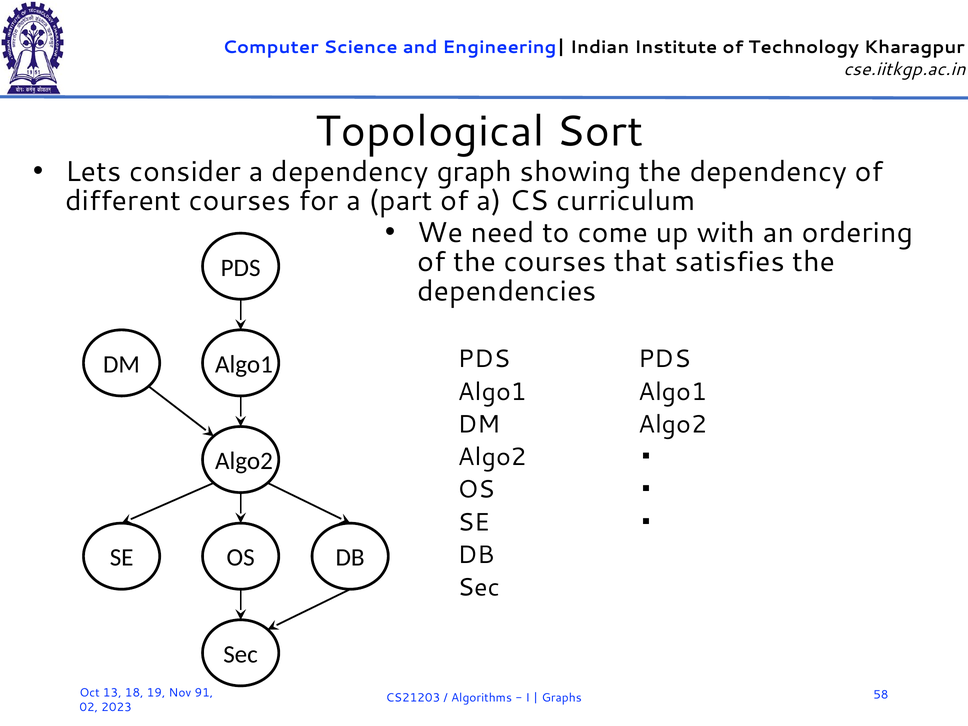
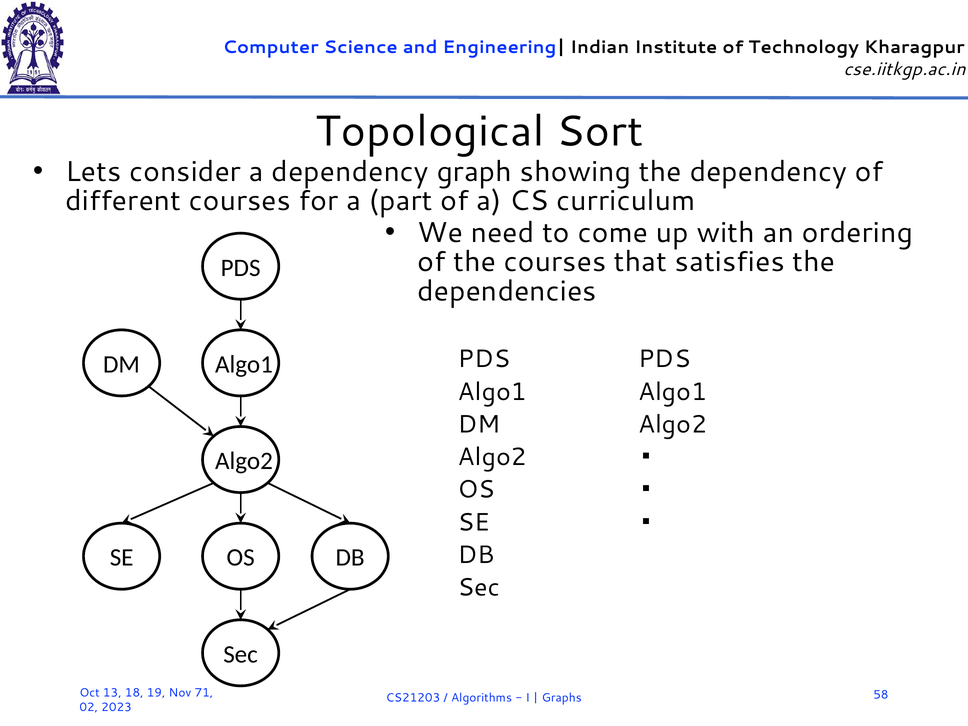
91: 91 -> 71 (204, 693)
